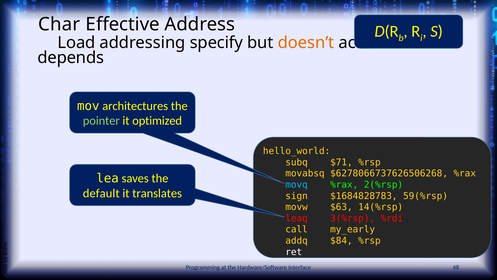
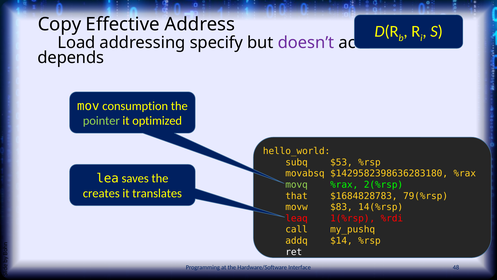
Char: Char -> Copy (59, 24)
doesn’t colour: orange -> purple (306, 43)
architectures: architectures -> consumption (135, 106)
$71: $71 -> $53 (341, 162)
$6278066737626506268: $6278066737626506268 -> $1429582398636283180 (389, 173)
movq colour: light blue -> light green (297, 184)
default: default -> creates (101, 193)
sign: sign -> that (297, 196)
59(%rsp: 59(%rsp -> 79(%rsp (426, 196)
$63: $63 -> $83 (341, 207)
3(%rsp: 3(%rsp -> 1(%rsp (353, 218)
my_early: my_early -> my_pushq (353, 229)
$84: $84 -> $14 (341, 240)
